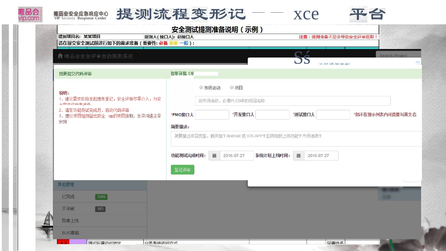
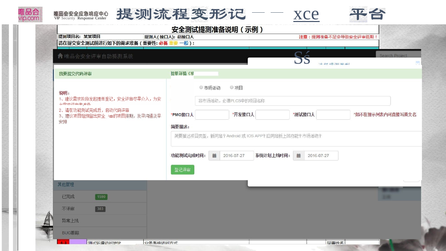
xce underline: none -> present (306, 14)
